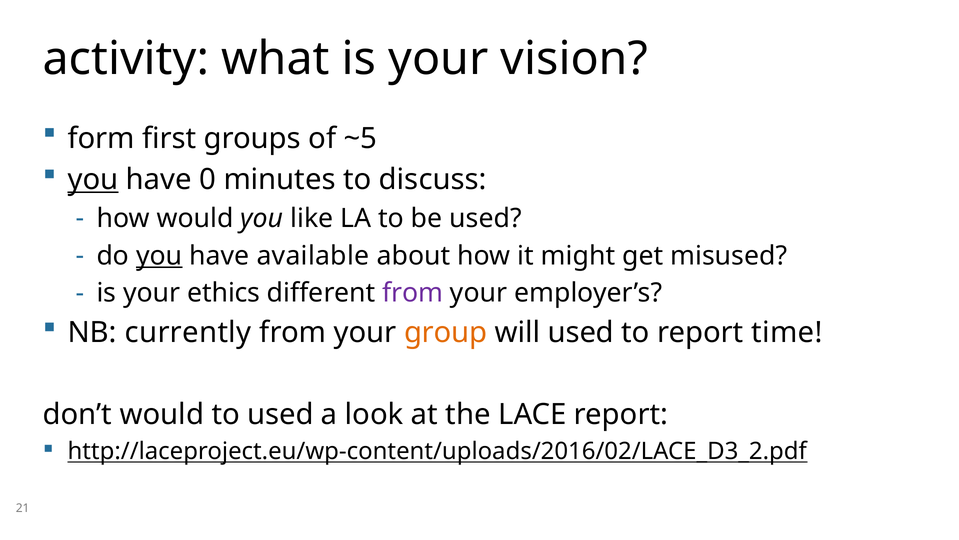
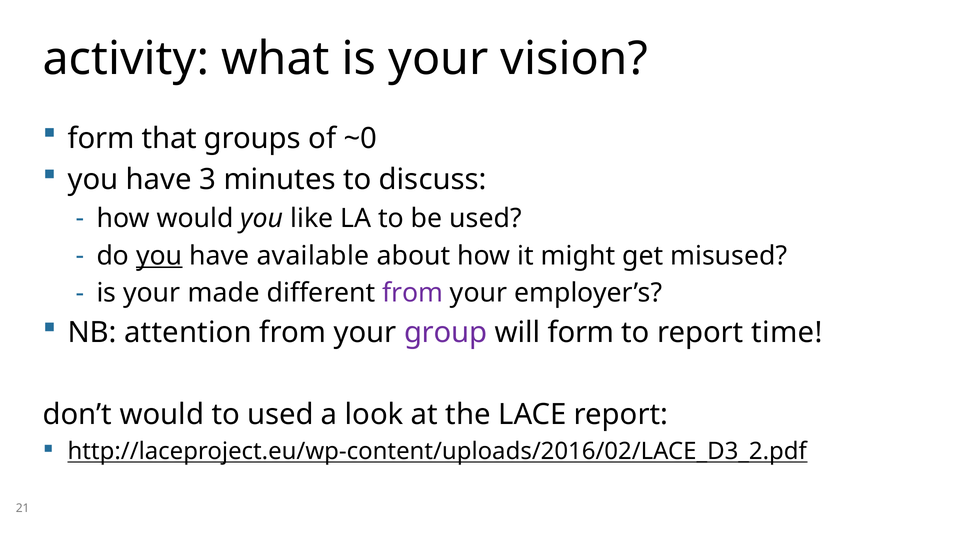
first: first -> that (169, 138)
~5: ~5 -> ~0 (360, 138)
you underline: present -> none (93, 179)
0: 0 -> 3 (208, 179)
ethics: ethics -> made (224, 293)
currently: currently -> attention (188, 332)
group colour: orange -> purple (446, 332)
will used: used -> form (581, 332)
